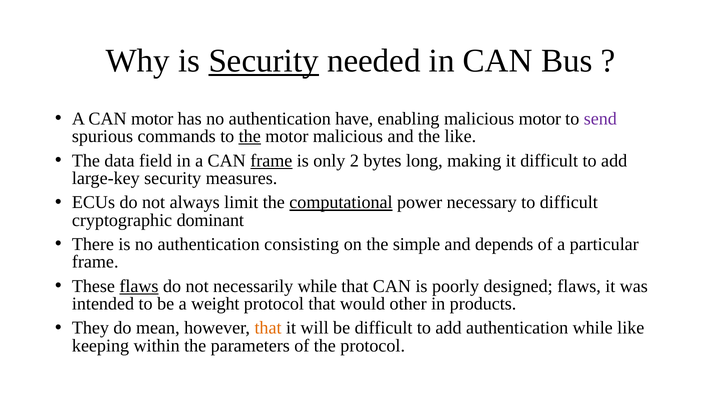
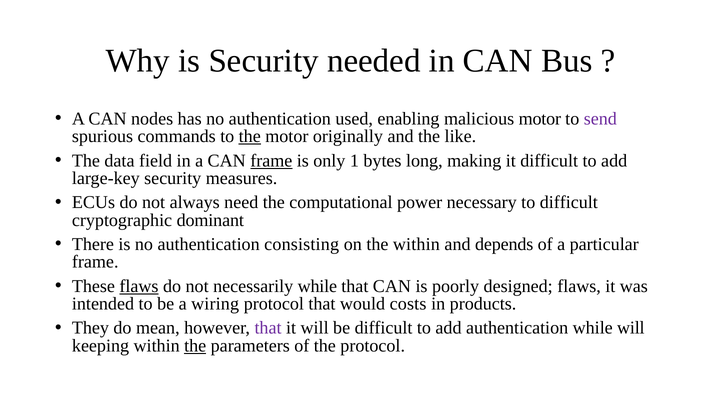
Security underline: present -> none (264, 61)
CAN motor: motor -> nodes (152, 119)
have: have -> used (354, 119)
motor malicious: malicious -> originally (348, 136)
2: 2 -> 1 (354, 161)
limit: limit -> need (241, 203)
computational underline: present -> none (341, 203)
the simple: simple -> within (416, 244)
weight: weight -> wiring (215, 304)
other: other -> costs (408, 304)
that colour: orange -> purple (268, 328)
while like: like -> will (631, 328)
the underline: none -> present (195, 346)
